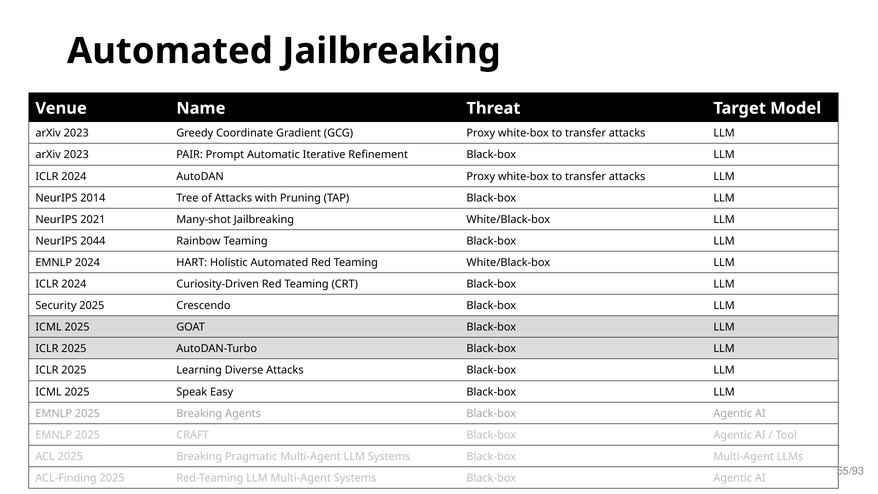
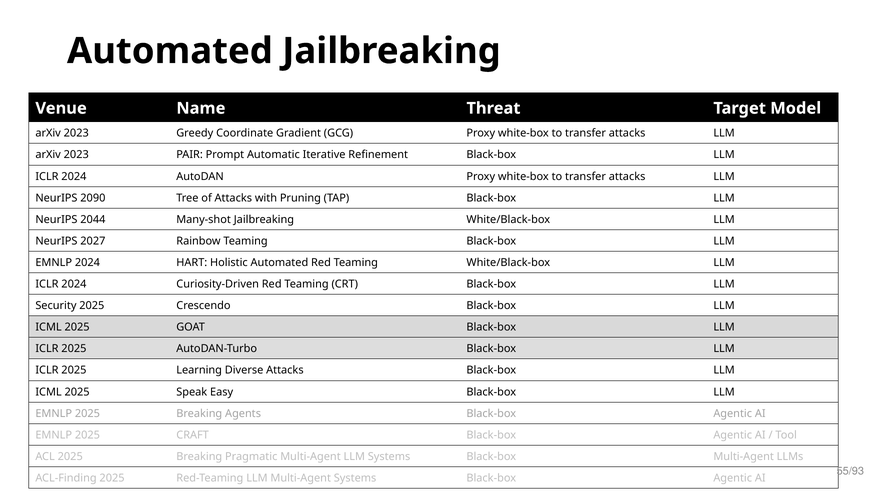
2014: 2014 -> 2090 (93, 198)
2021: 2021 -> 2044 (93, 219)
2044: 2044 -> 2027 (93, 241)
